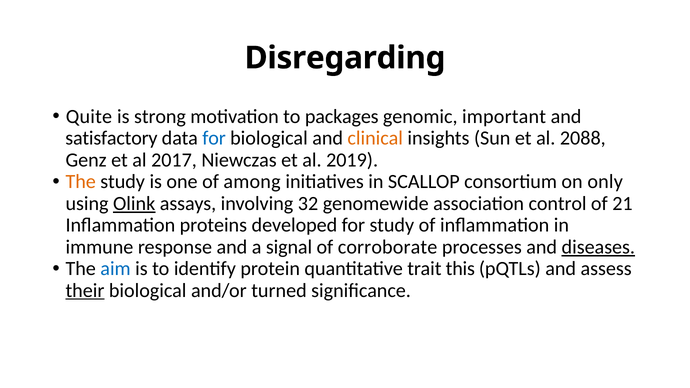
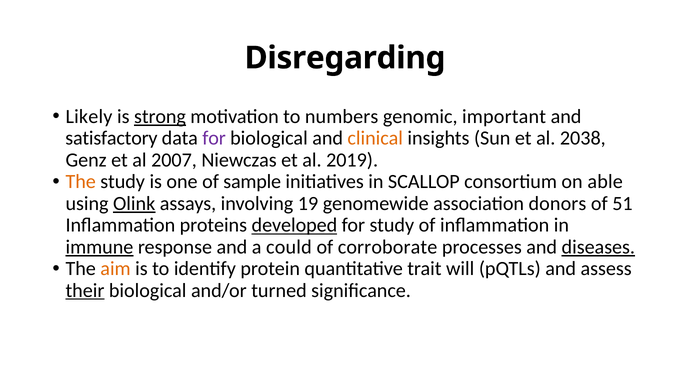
Quite: Quite -> Likely (89, 117)
strong underline: none -> present (160, 117)
packages: packages -> numbers (342, 117)
for colour: blue -> purple (214, 138)
2088: 2088 -> 2038 (583, 138)
2017: 2017 -> 2007 (174, 160)
among: among -> sample (252, 182)
only: only -> able (605, 182)
32: 32 -> 19 (308, 204)
control: control -> donors (557, 204)
21: 21 -> 51 (622, 204)
developed underline: none -> present (294, 225)
immune underline: none -> present (99, 247)
signal: signal -> could (289, 247)
aim colour: blue -> orange (116, 269)
this: this -> will (460, 269)
